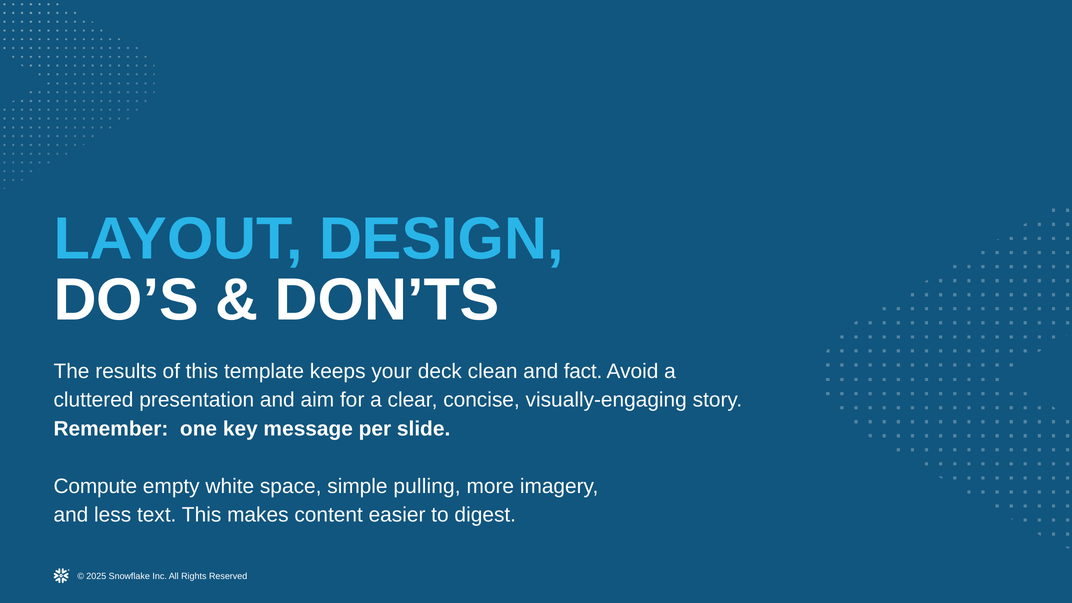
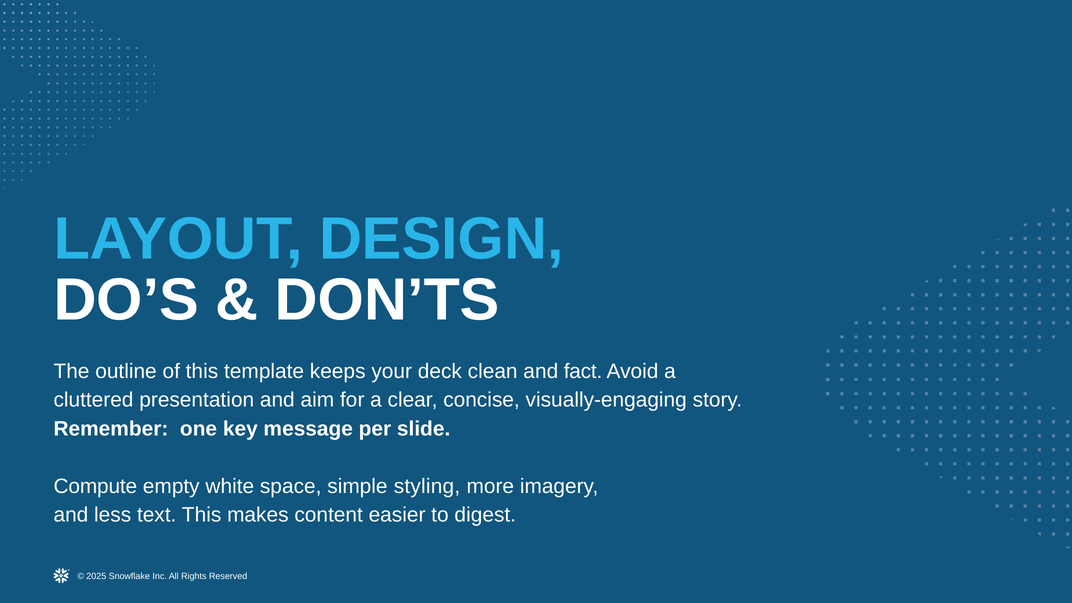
results: results -> outline (126, 371)
pulling: pulling -> styling (427, 486)
